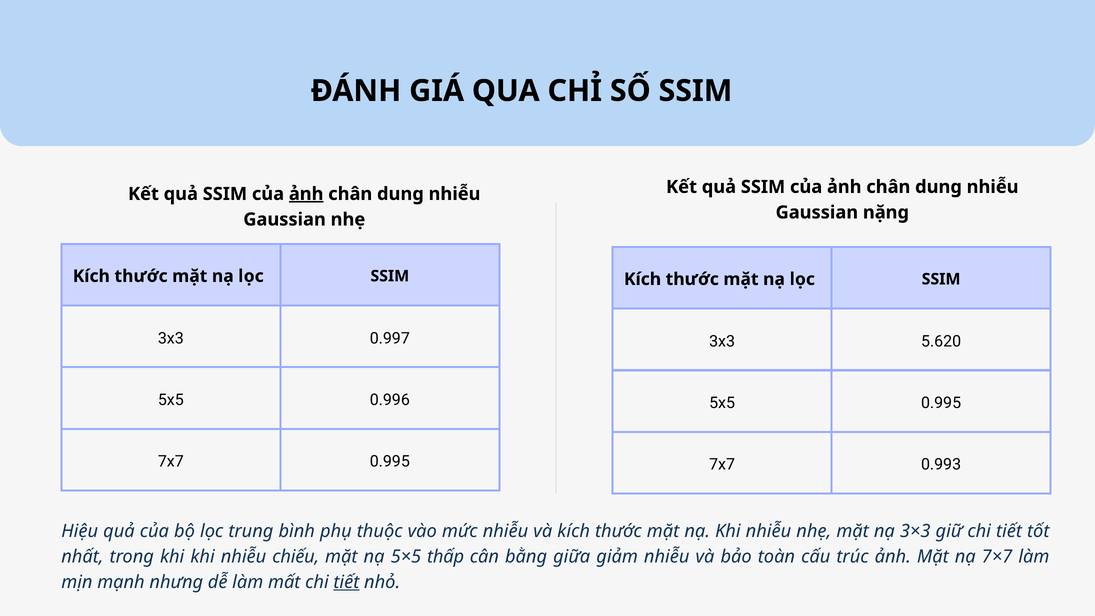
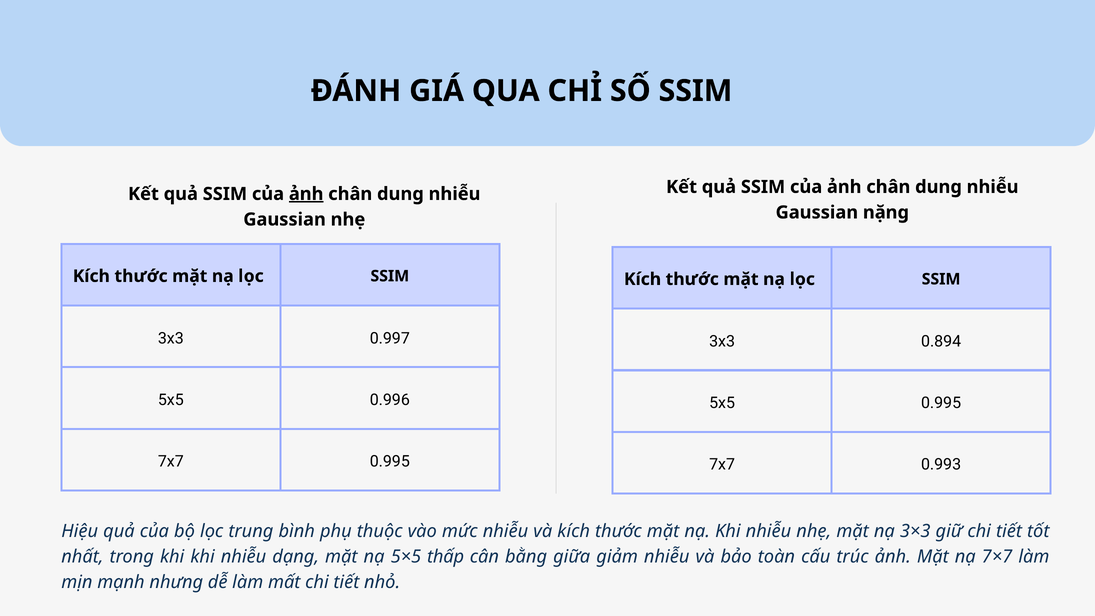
5.620: 5.620 -> 0.894 (941, 341)
chiếu: chiếu -> dạng (296, 557)
tiết underline: present -> none (346, 582)
